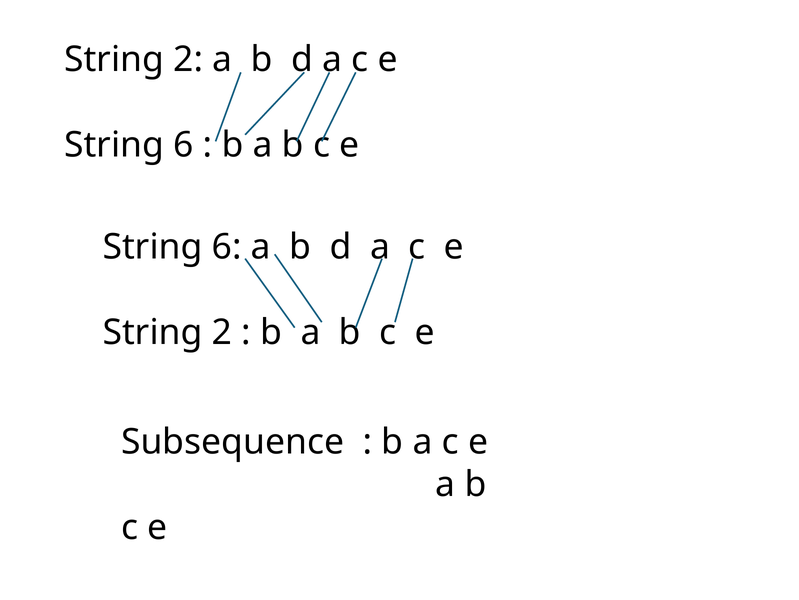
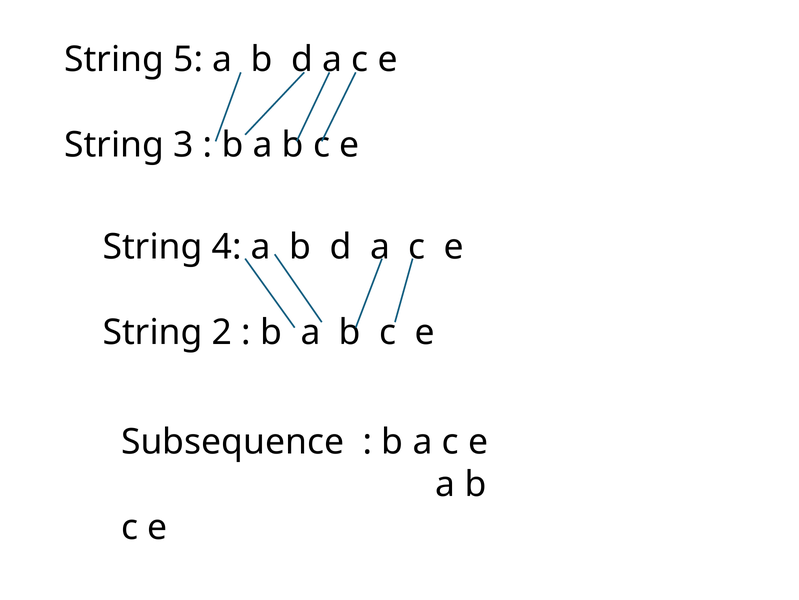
2: 2 -> 5 (188, 60)
6: 6 -> 3 (183, 145)
6: 6 -> 4 (227, 247)
